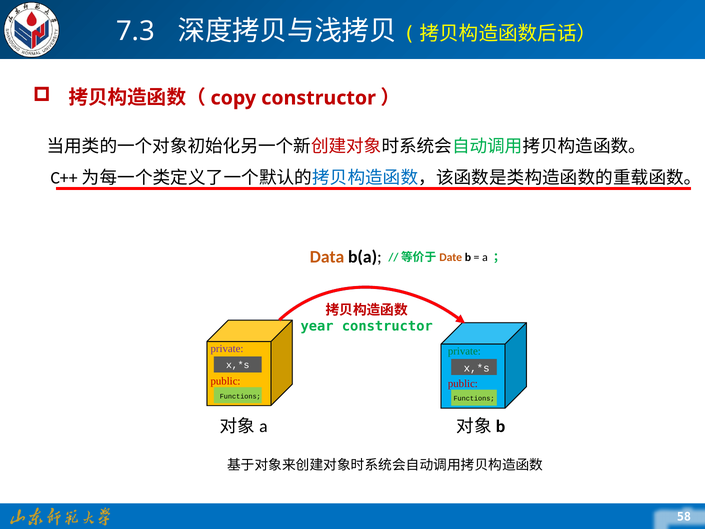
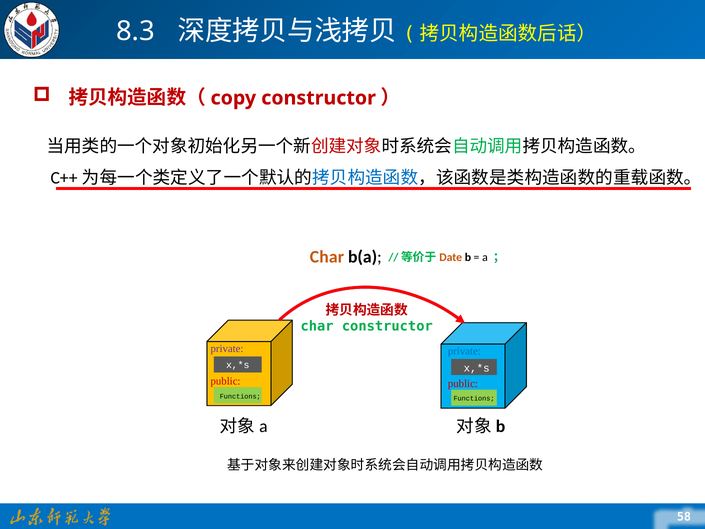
7.3: 7.3 -> 8.3 (135, 31)
Data: Data -> Char (327, 257)
year: year -> char (317, 326)
private colour: green -> blue (464, 351)
